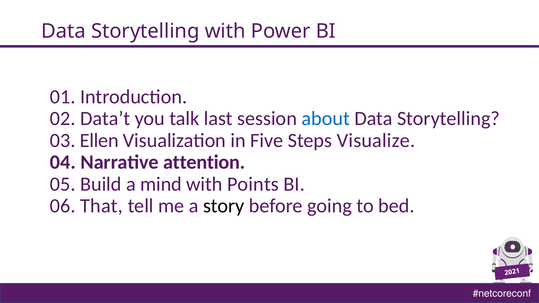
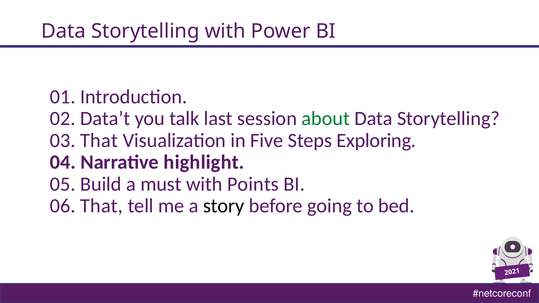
about colour: blue -> green (326, 119)
03 Ellen: Ellen -> That (99, 141)
Visualize: Visualize -> Exploring (376, 141)
attention: attention -> highlight (204, 162)
mind: mind -> must (161, 184)
